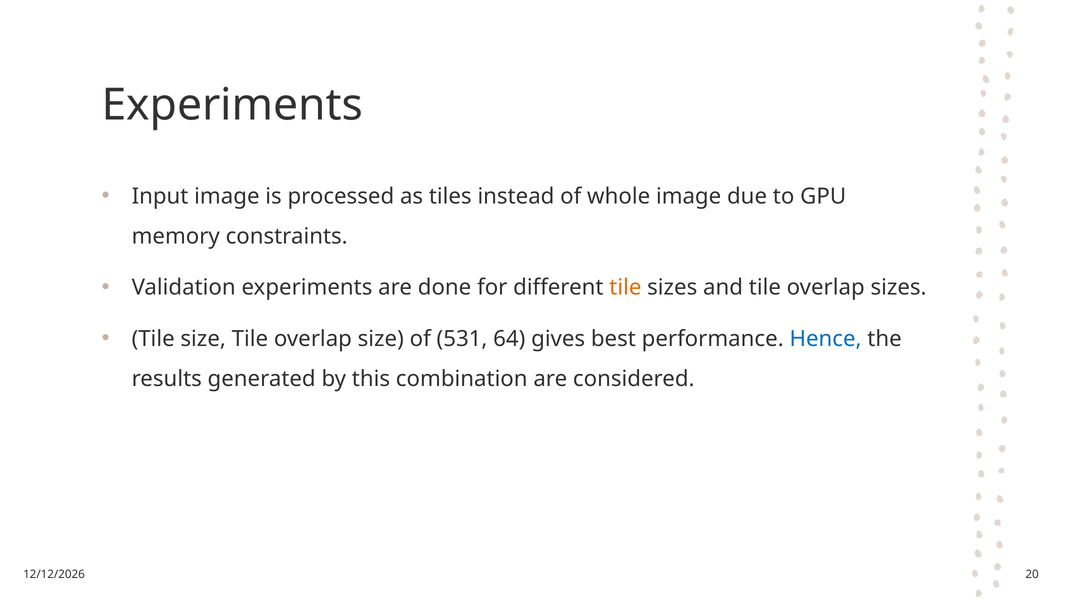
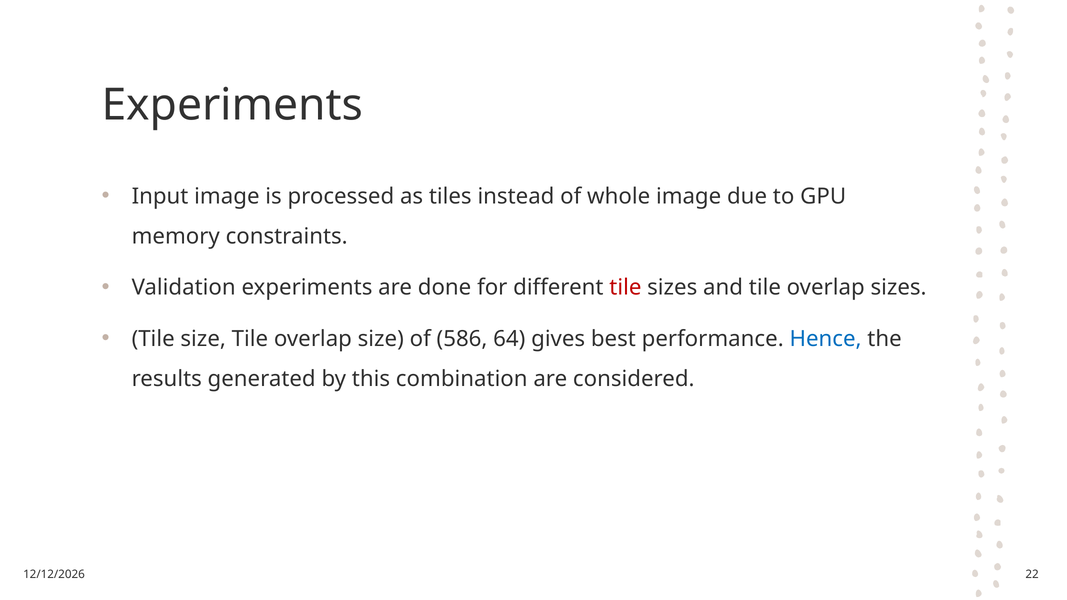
tile colour: orange -> red (625, 288)
531: 531 -> 586 (462, 339)
20: 20 -> 22 (1032, 574)
